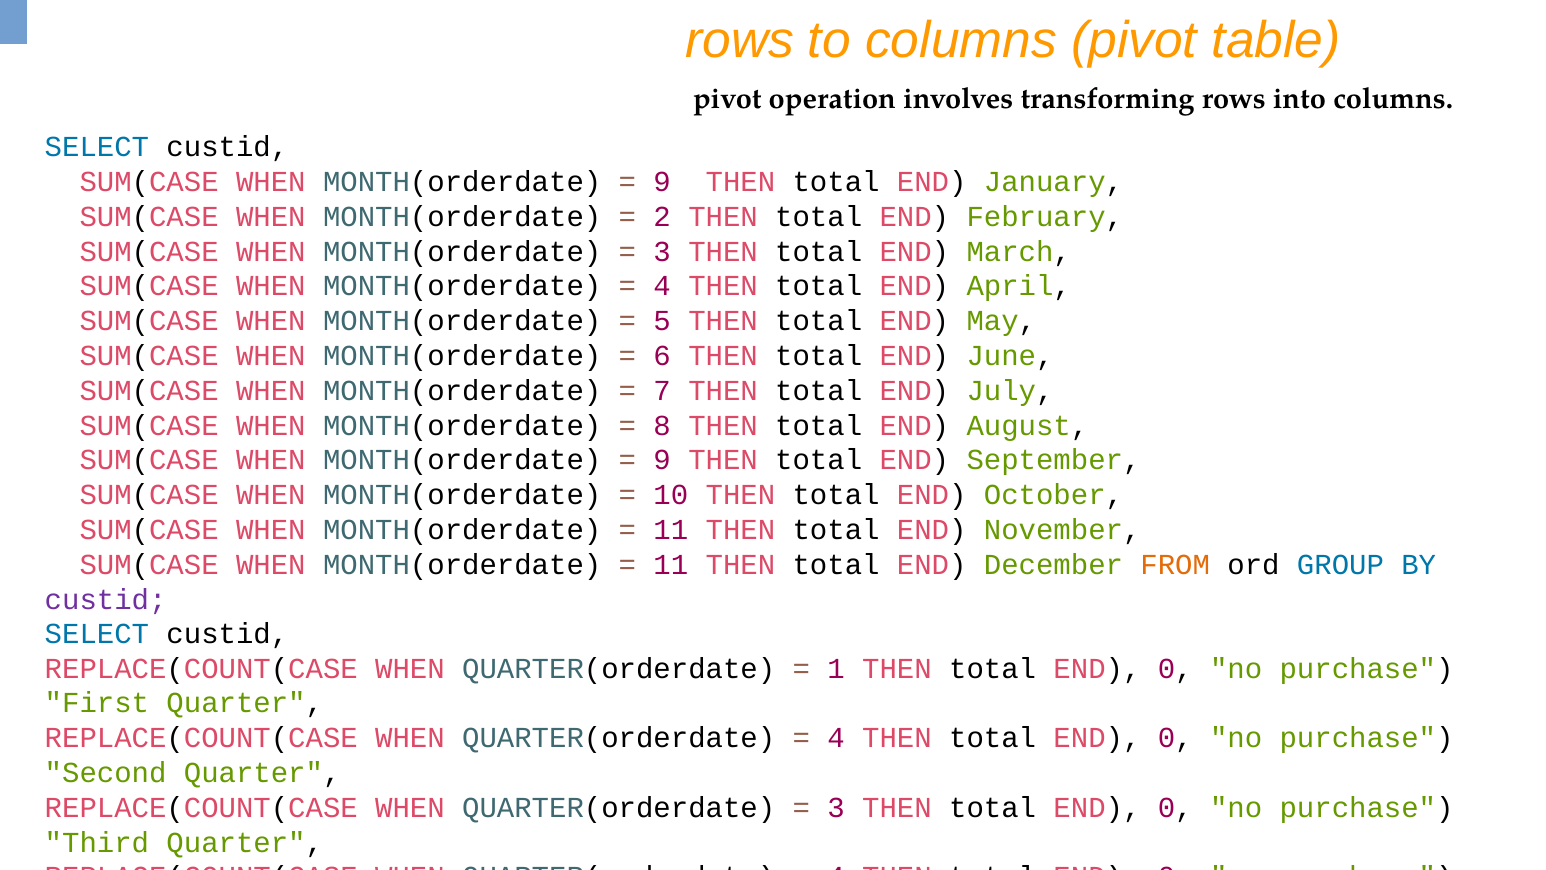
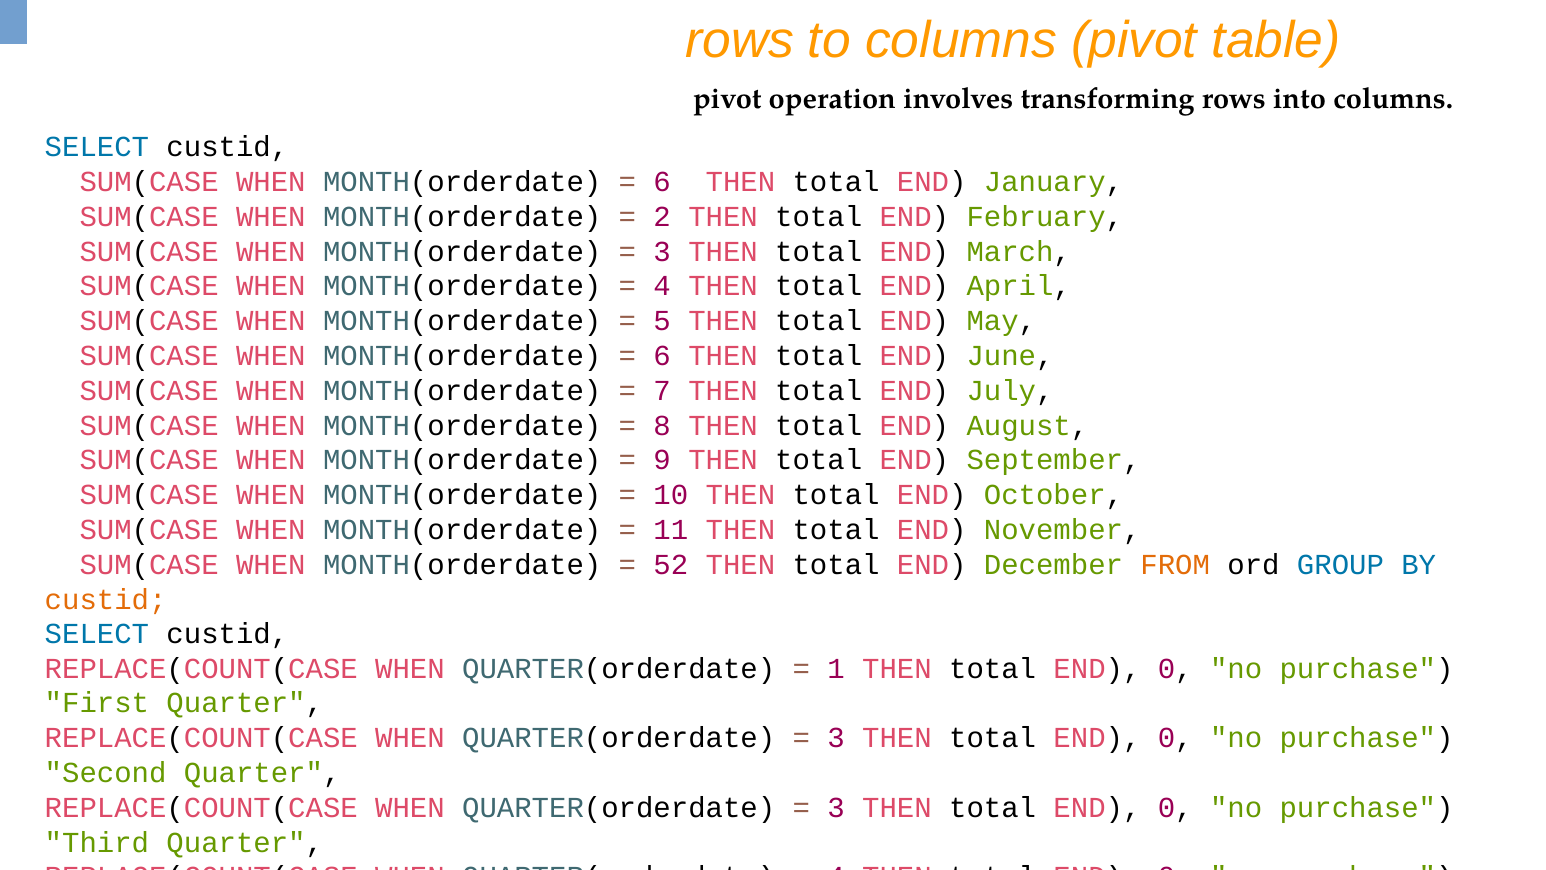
9: 9 -> 6 (662, 182)
11: 11 -> 52 (671, 564)
custid colour: purple -> orange (106, 599)
4: 4 -> 3 (836, 738)
